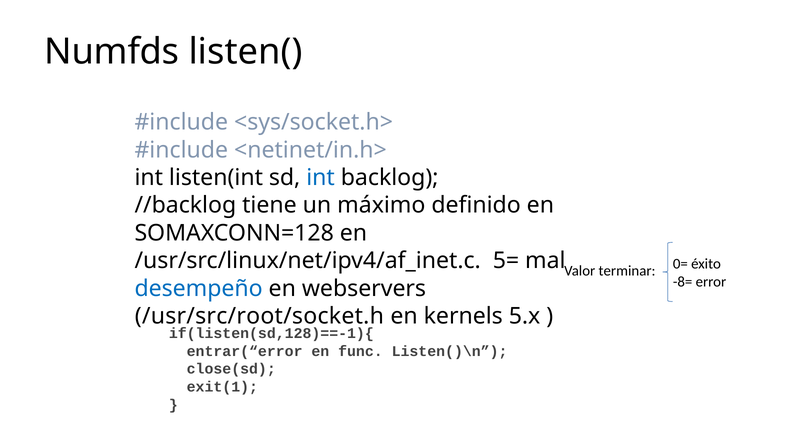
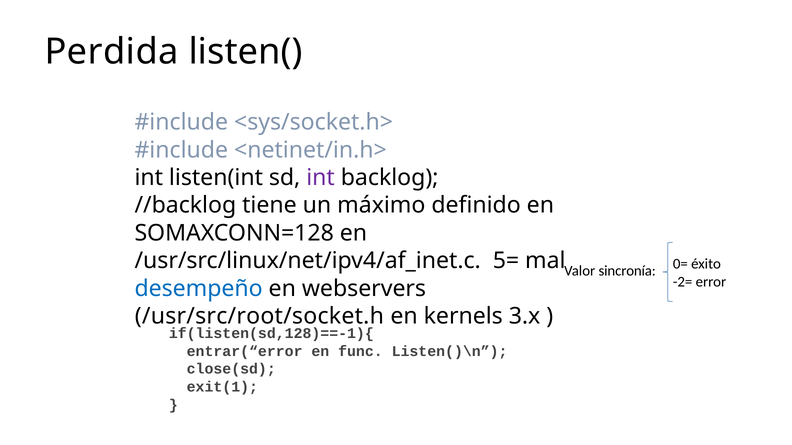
Numfds: Numfds -> Perdida (112, 52)
int colour: blue -> purple (321, 178)
terminar: terminar -> sincronía (627, 271)
-8=: -8= -> -2= (683, 282)
5.x: 5.x -> 3.x (525, 316)
